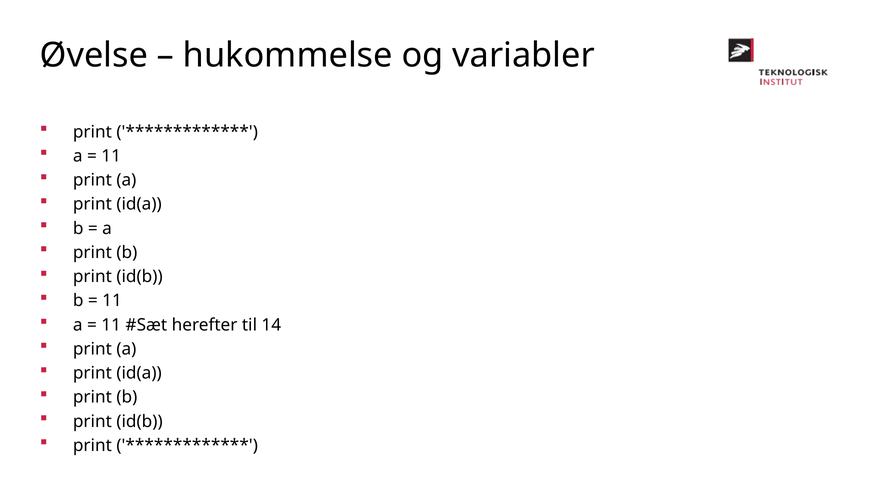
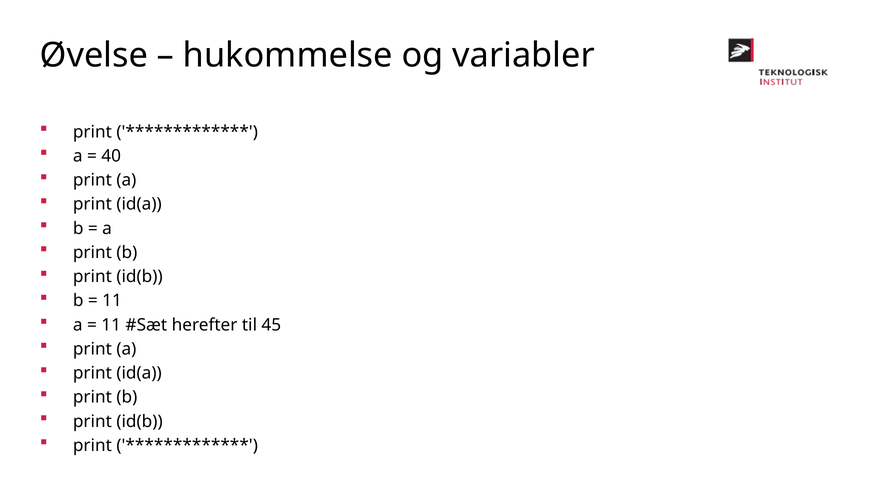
11: 11 -> 40 (111, 156)
14: 14 -> 45 (271, 324)
